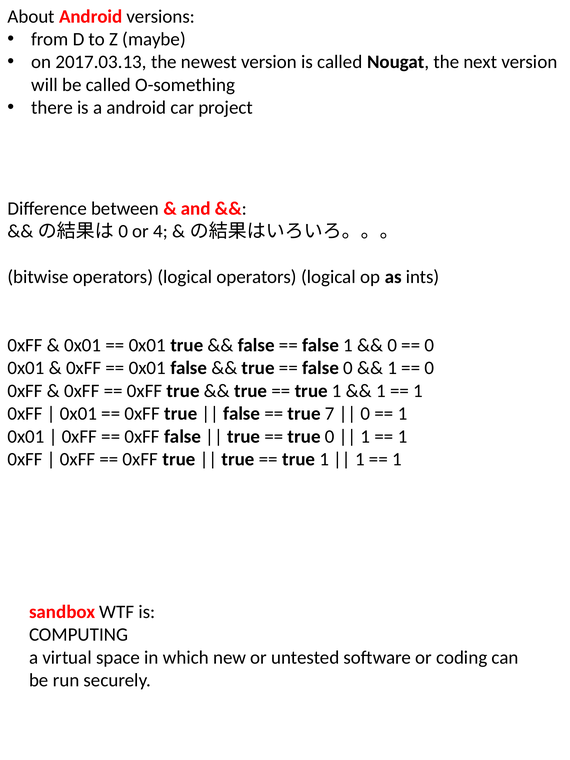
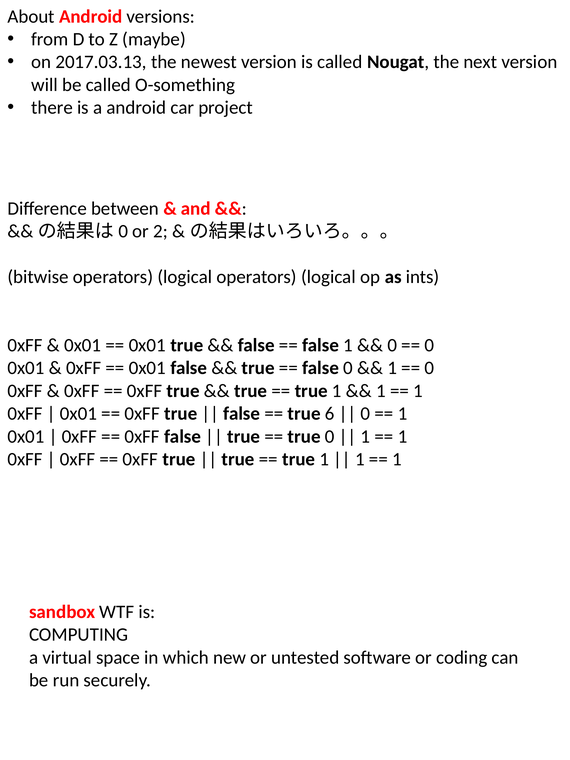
4: 4 -> 2 (161, 231)
7: 7 -> 6 (330, 414)
